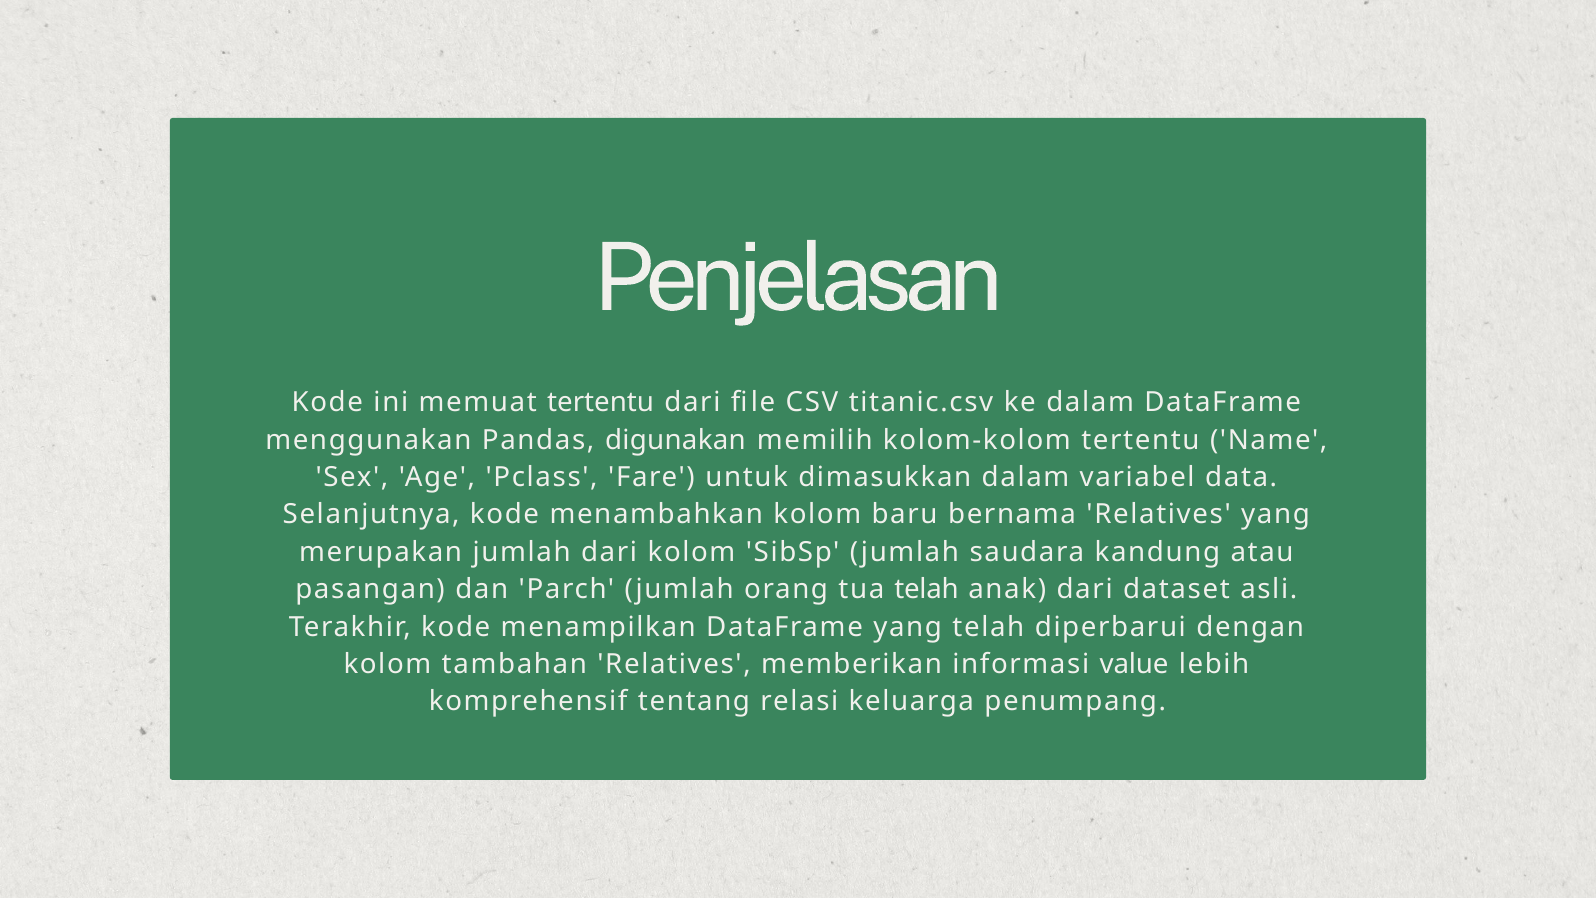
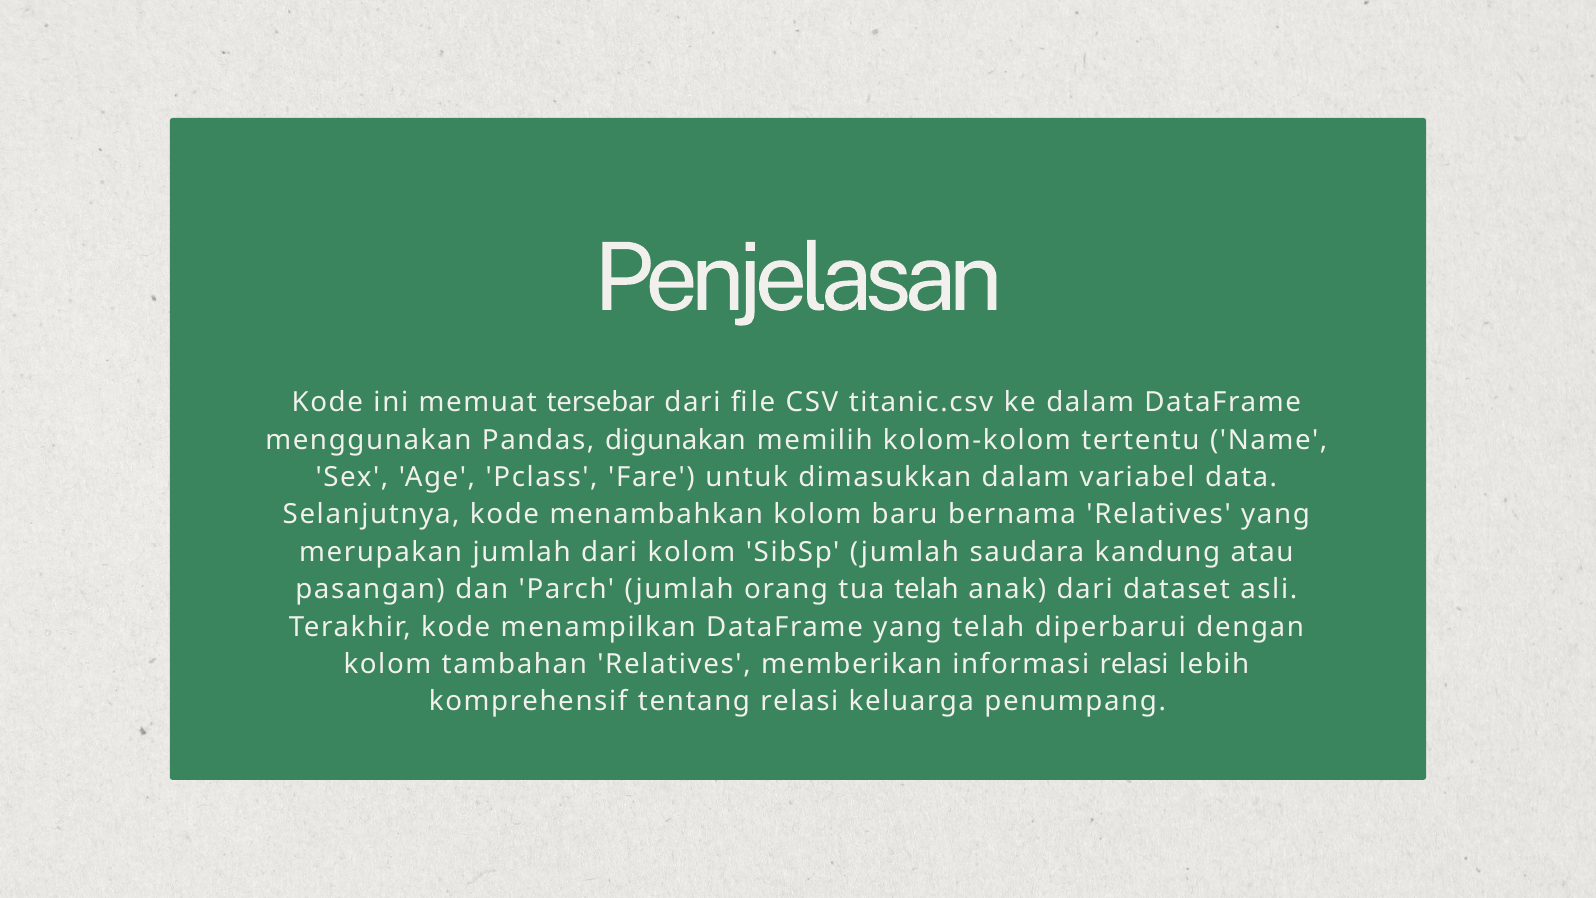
memuat tertentu: tertentu -> tersebar (601, 402)
informasi value: value -> relasi (1134, 664)
